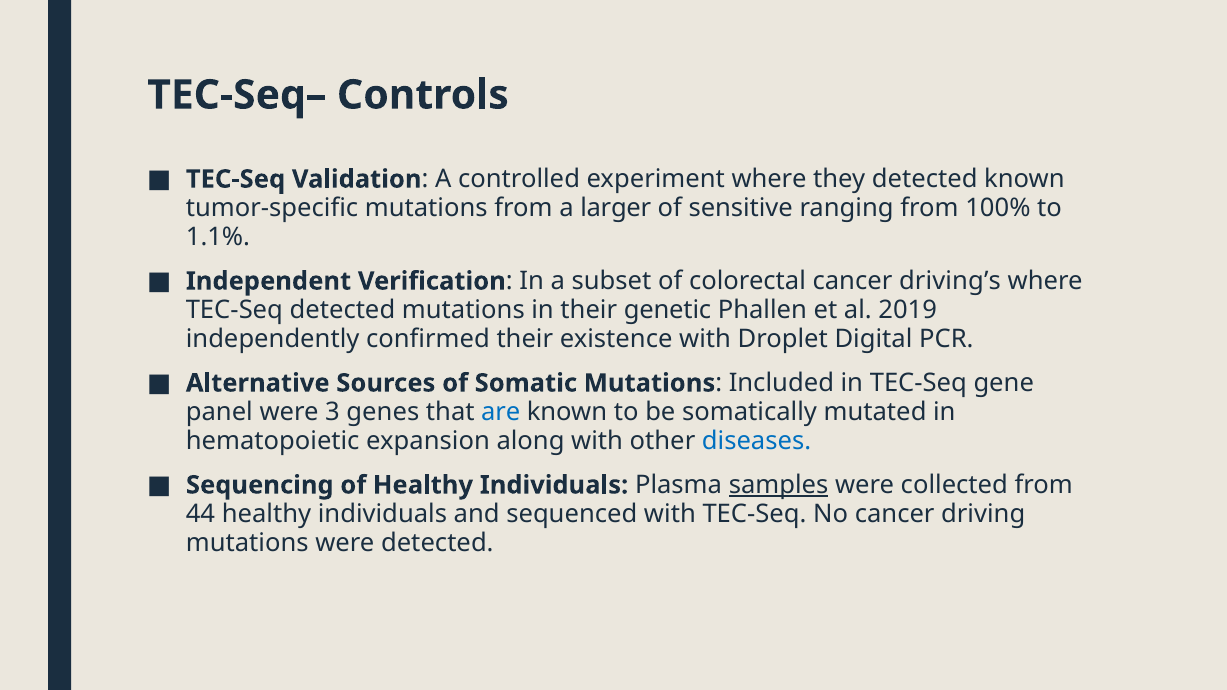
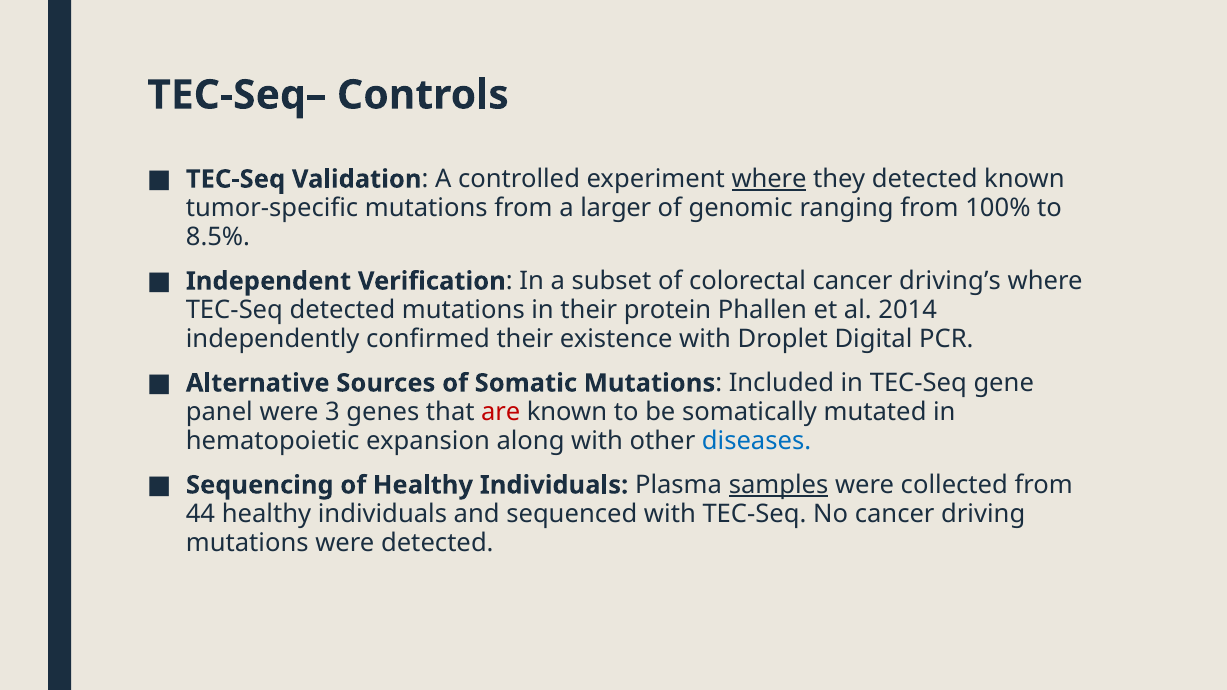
where underline: none -> present (769, 179)
sensitive: sensitive -> genomic (741, 208)
1.1%: 1.1% -> 8.5% (218, 237)
genetic: genetic -> protein (667, 310)
2019: 2019 -> 2014 (908, 310)
are colour: blue -> red (501, 412)
